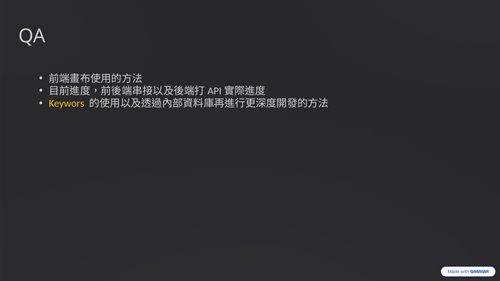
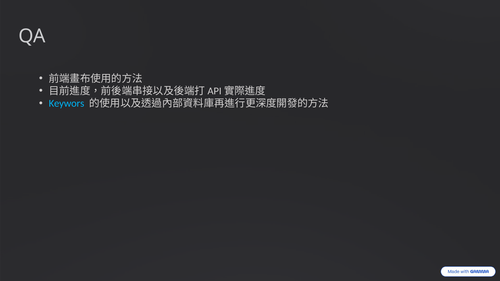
Keywors colour: yellow -> light blue (67, 104)
